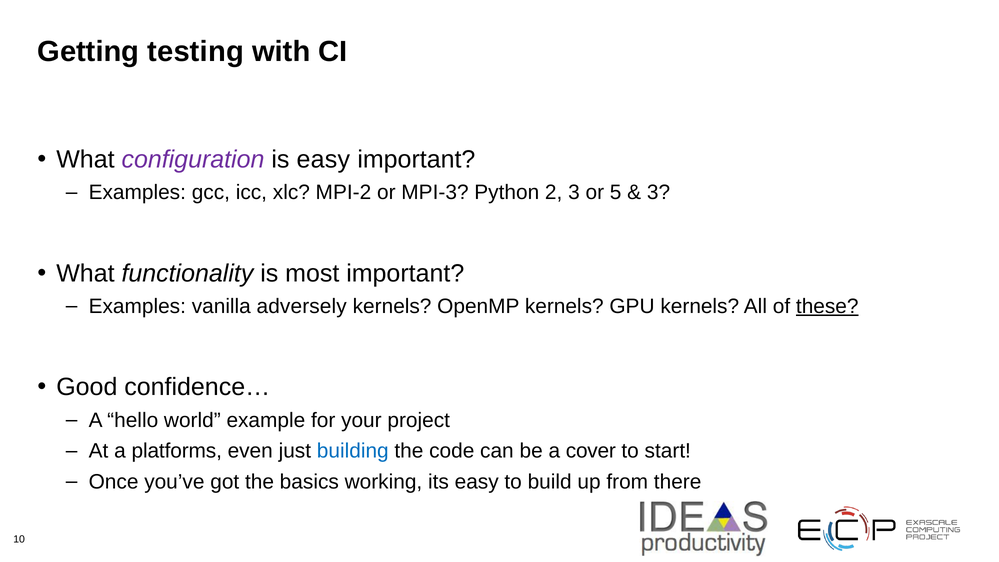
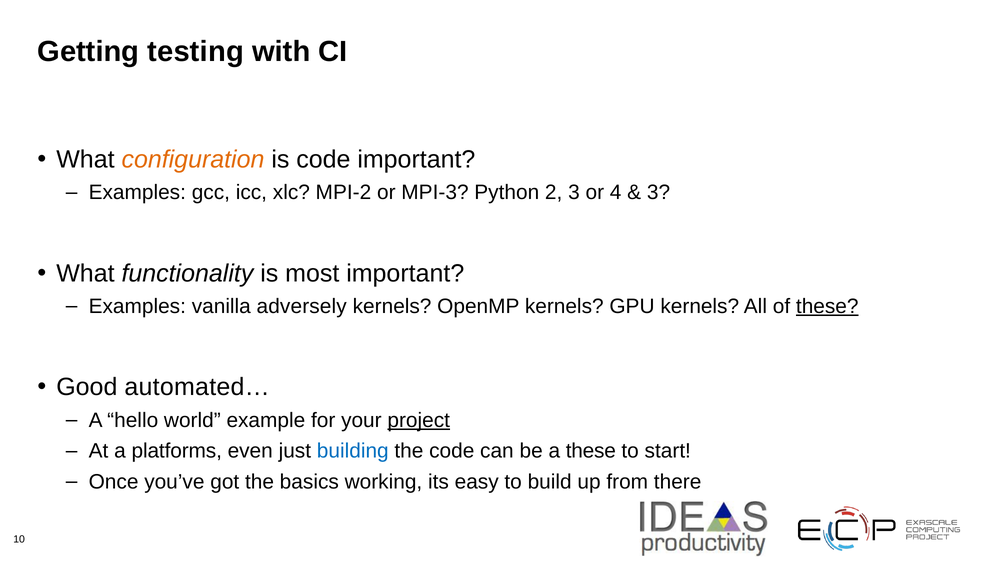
configuration colour: purple -> orange (193, 159)
is easy: easy -> code (323, 159)
5: 5 -> 4 (616, 193)
confidence…: confidence… -> automated… (197, 387)
project underline: none -> present (419, 420)
a cover: cover -> these (591, 451)
